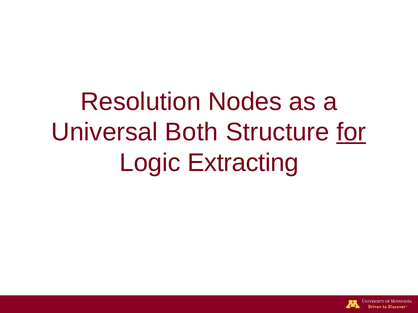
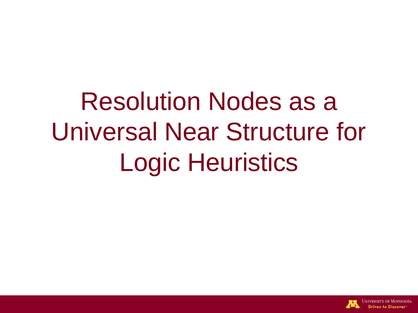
Both: Both -> Near (192, 132)
for underline: present -> none (351, 132)
Extracting: Extracting -> Heuristics (243, 163)
